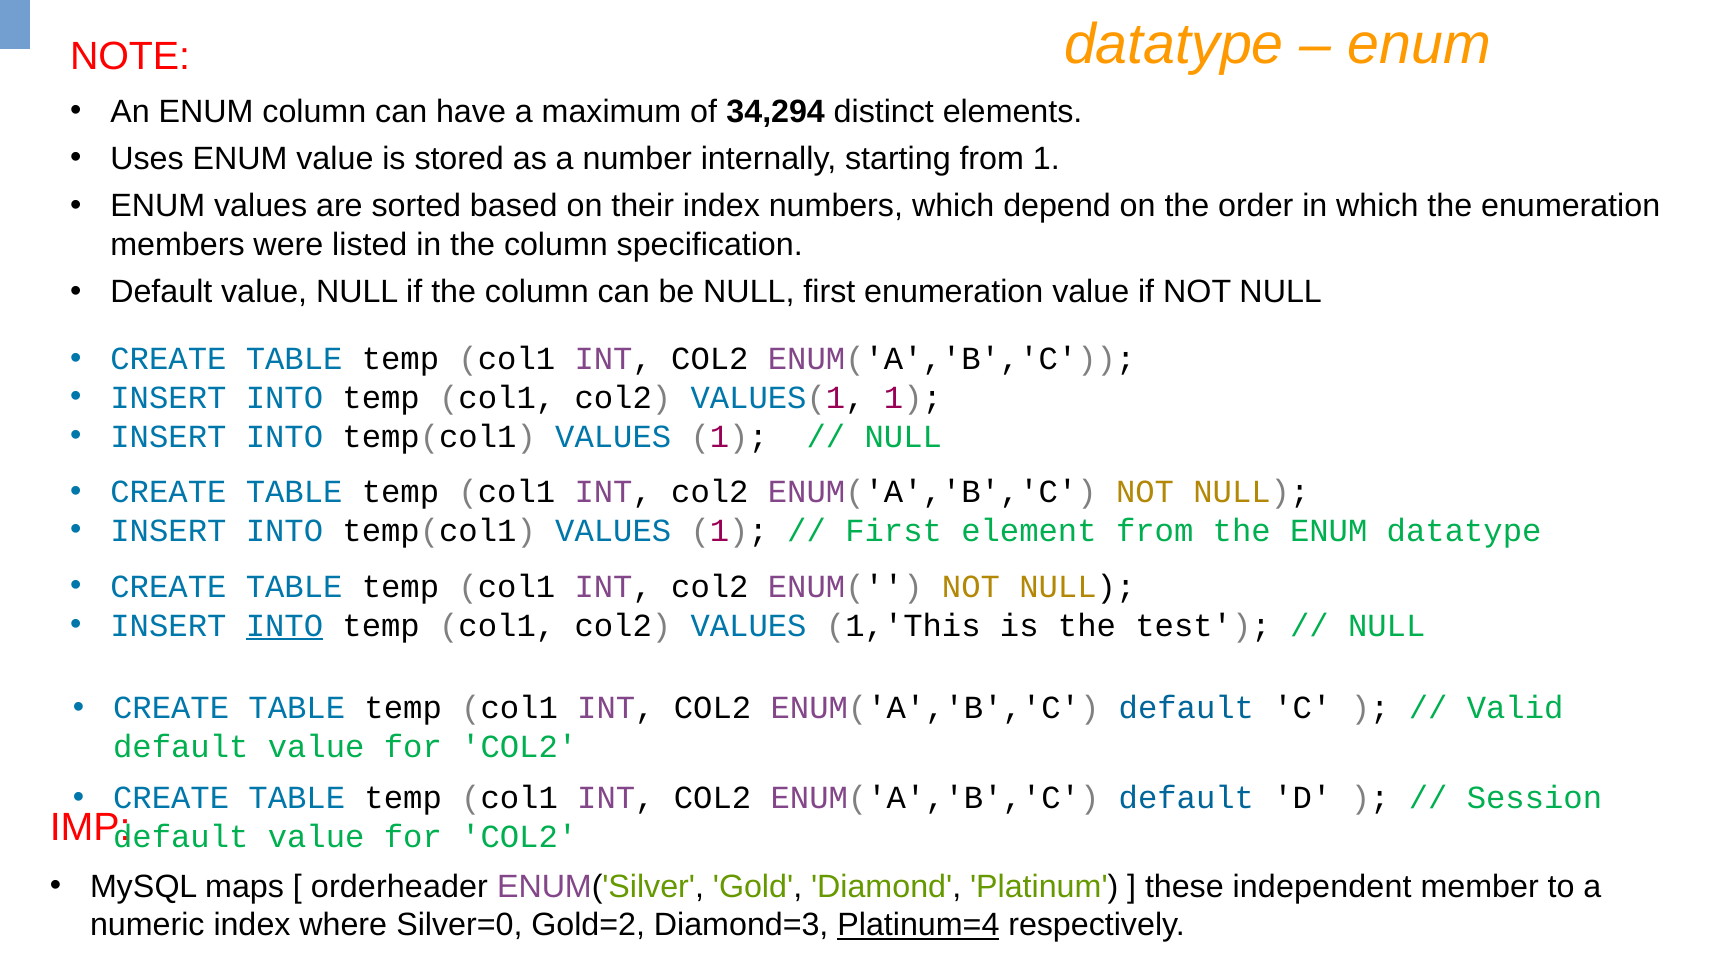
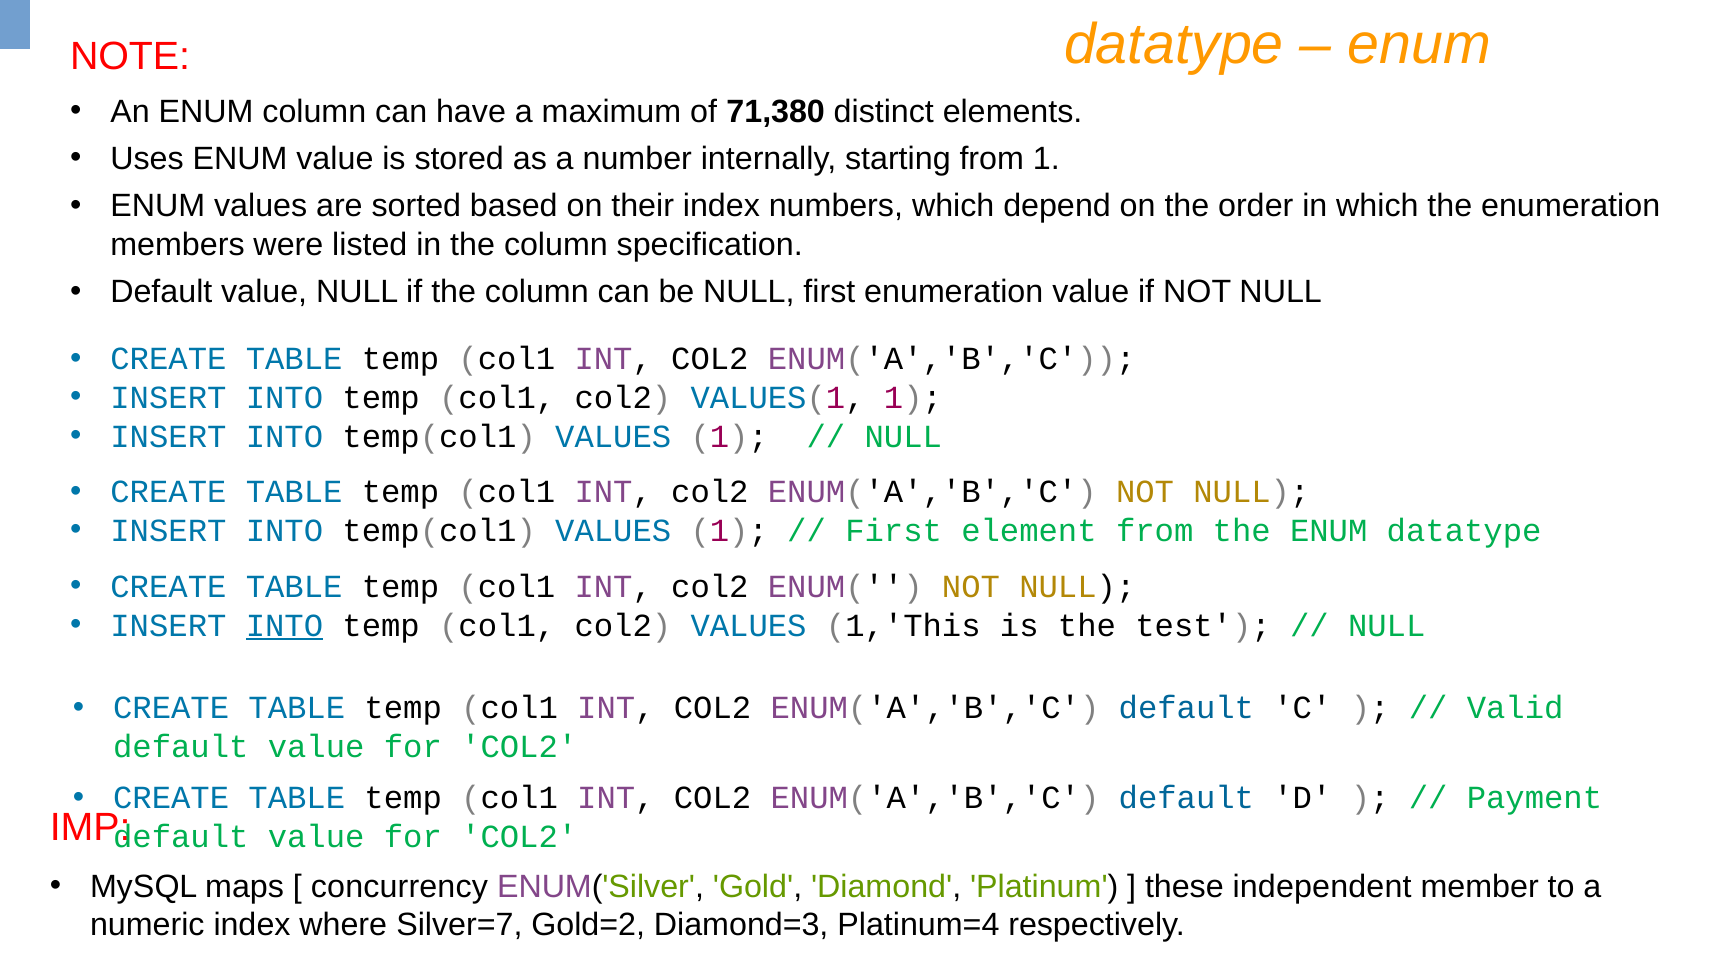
34,294: 34,294 -> 71,380 (776, 112)
Session: Session -> Payment (1534, 798)
orderheader: orderheader -> concurrency (399, 887)
Silver=0: Silver=0 -> Silver=7 (459, 925)
Platinum=4 underline: present -> none (918, 925)
